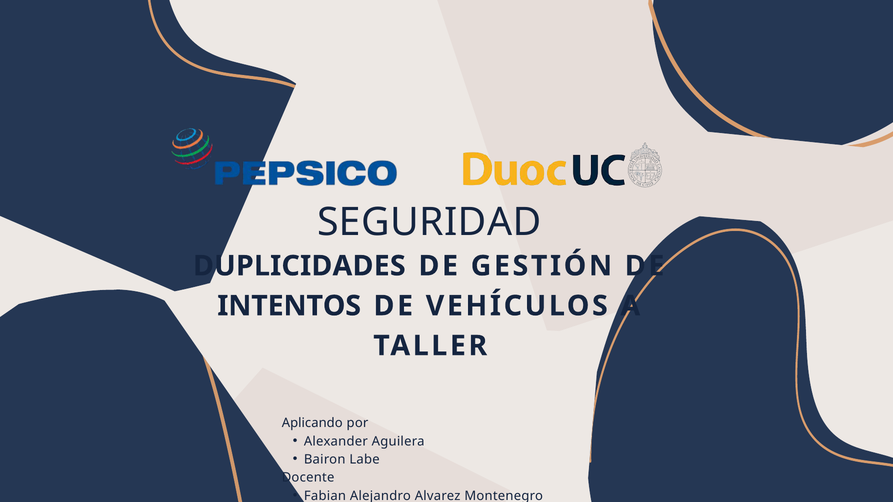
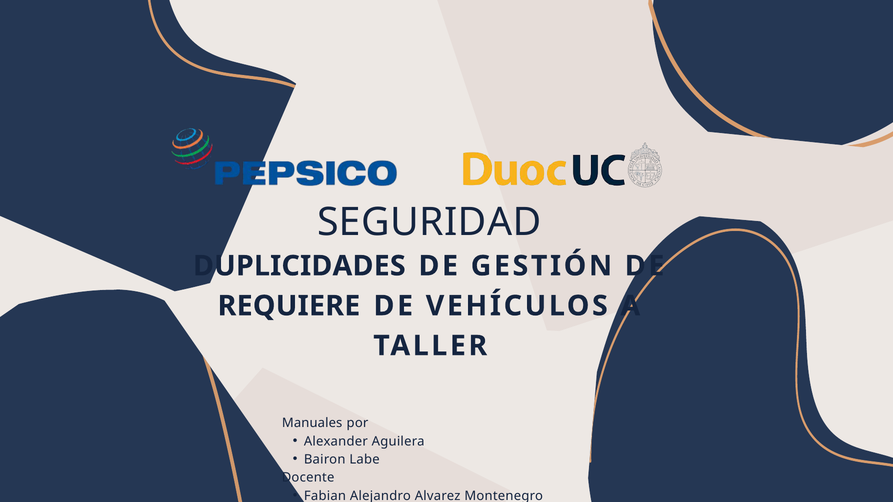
INTENTOS: INTENTOS -> REQUIERE (289, 306)
Aplicando: Aplicando -> Manuales (312, 423)
